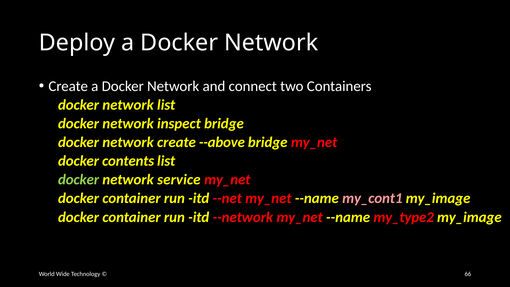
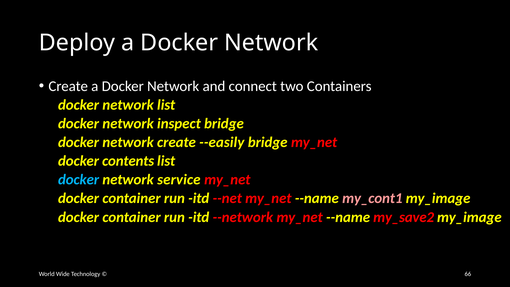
--above: --above -> --easily (222, 142)
docker colour: light green -> light blue (79, 180)
my_type2: my_type2 -> my_save2 (404, 217)
